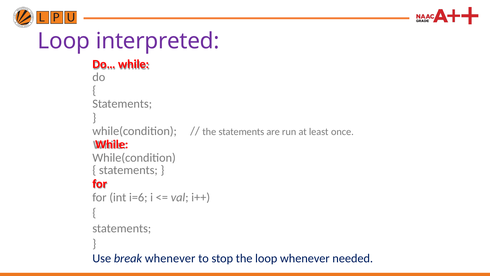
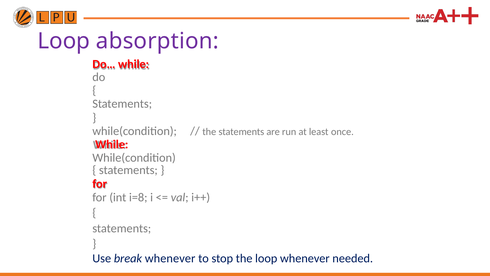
interpreted: interpreted -> absorption (157, 41)
i=6: i=6 -> i=8 (138, 197)
